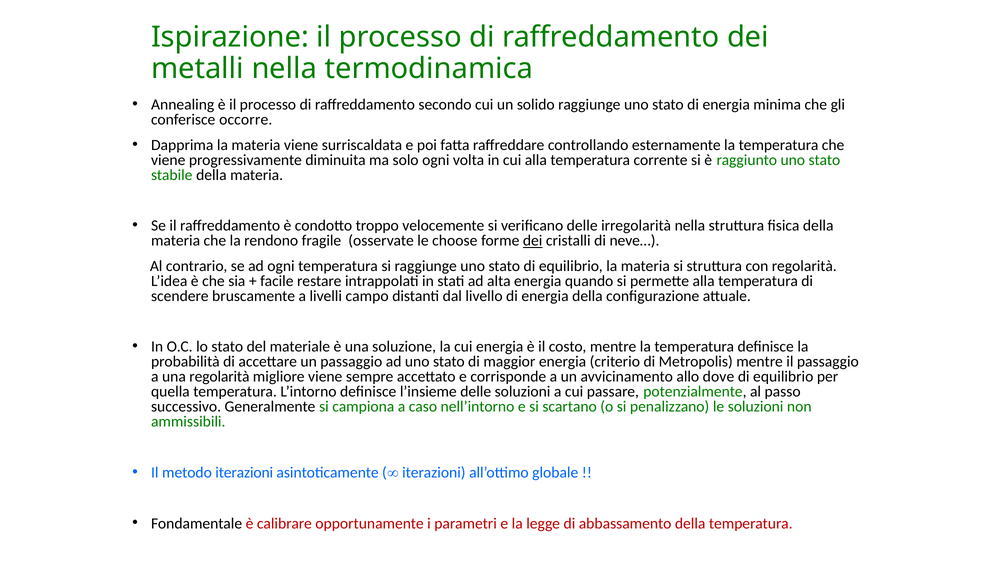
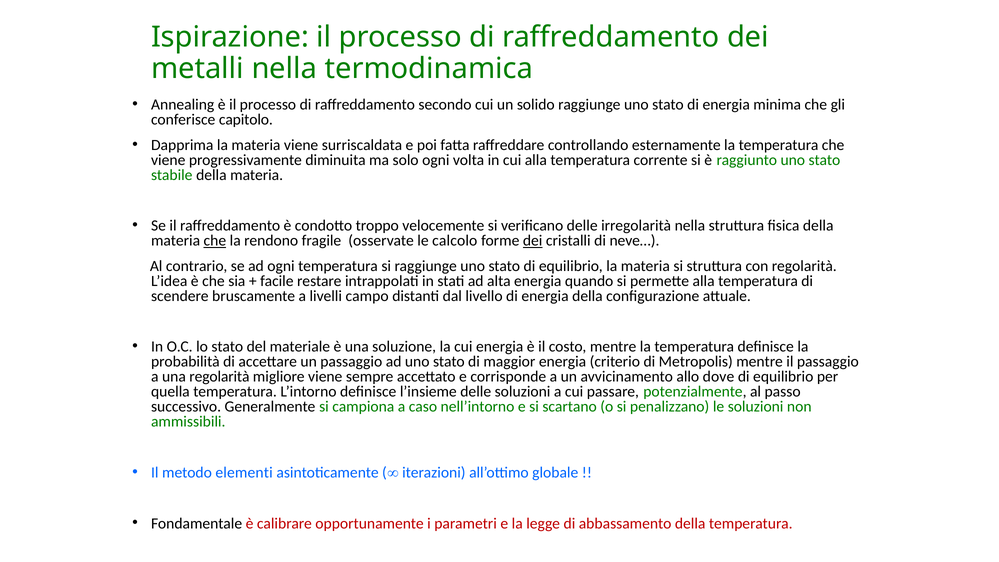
occorre: occorre -> capitolo (246, 119)
che underline: none -> present (215, 241)
choose: choose -> calcolo (455, 241)
metodo iterazioni: iterazioni -> elementi (244, 473)
